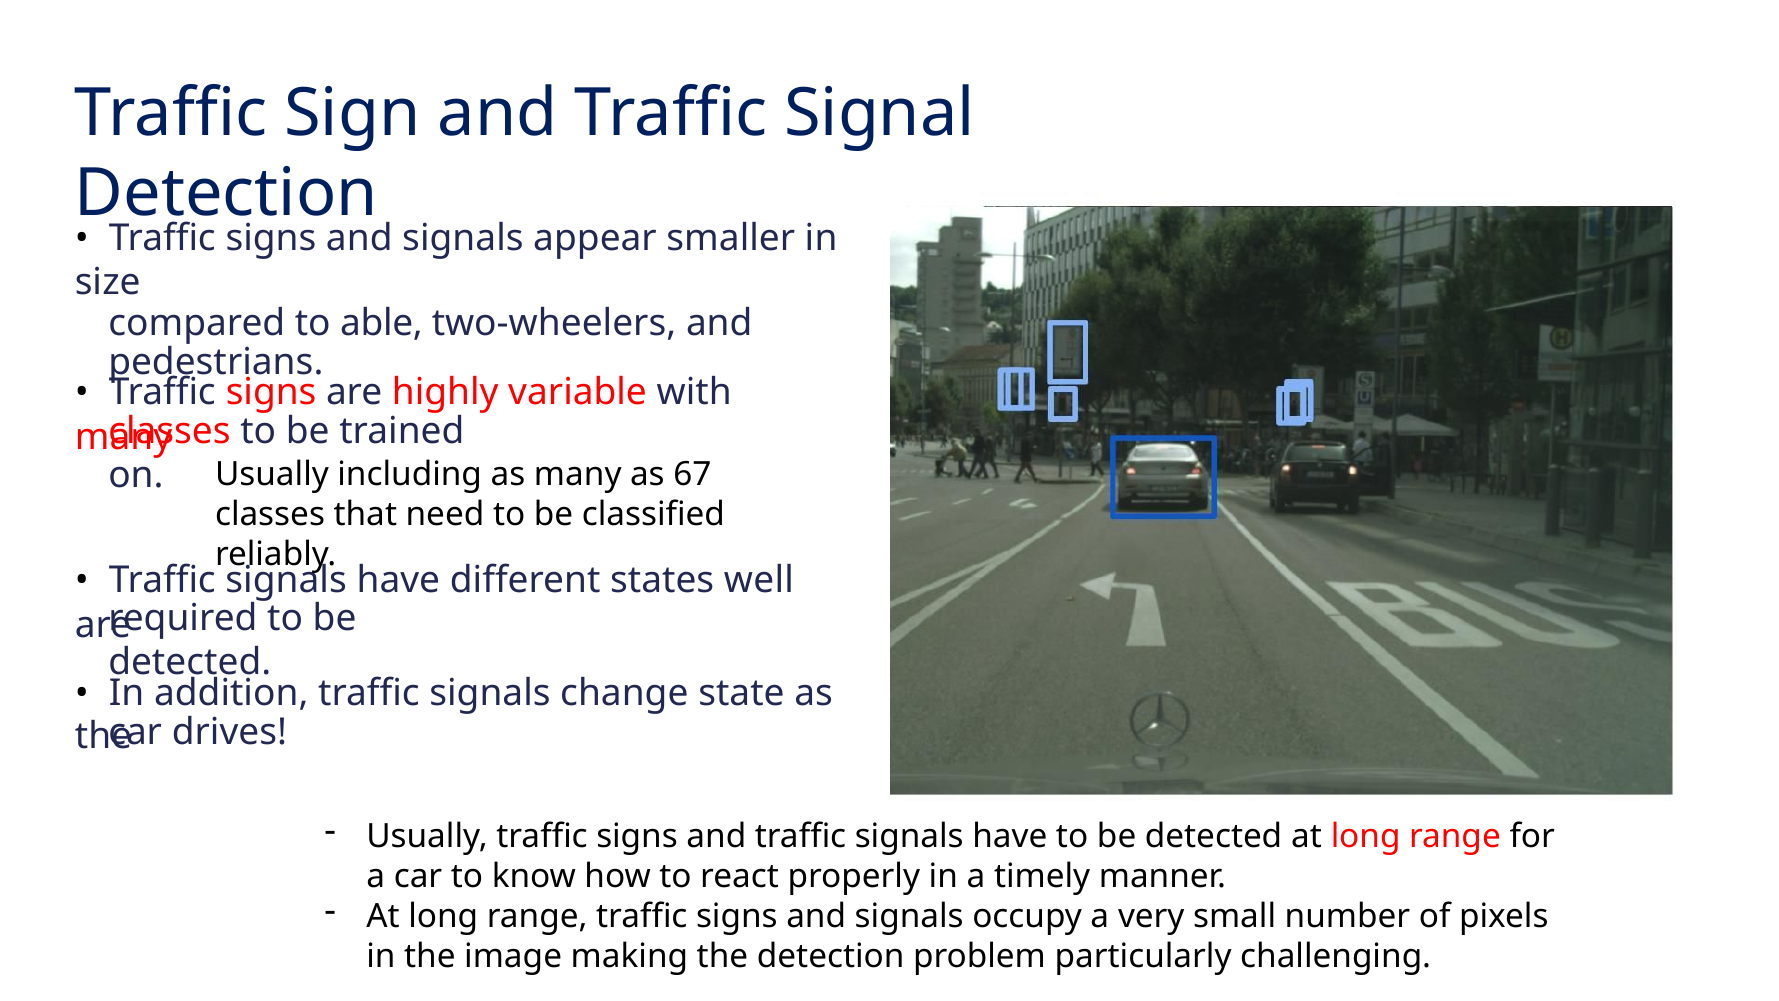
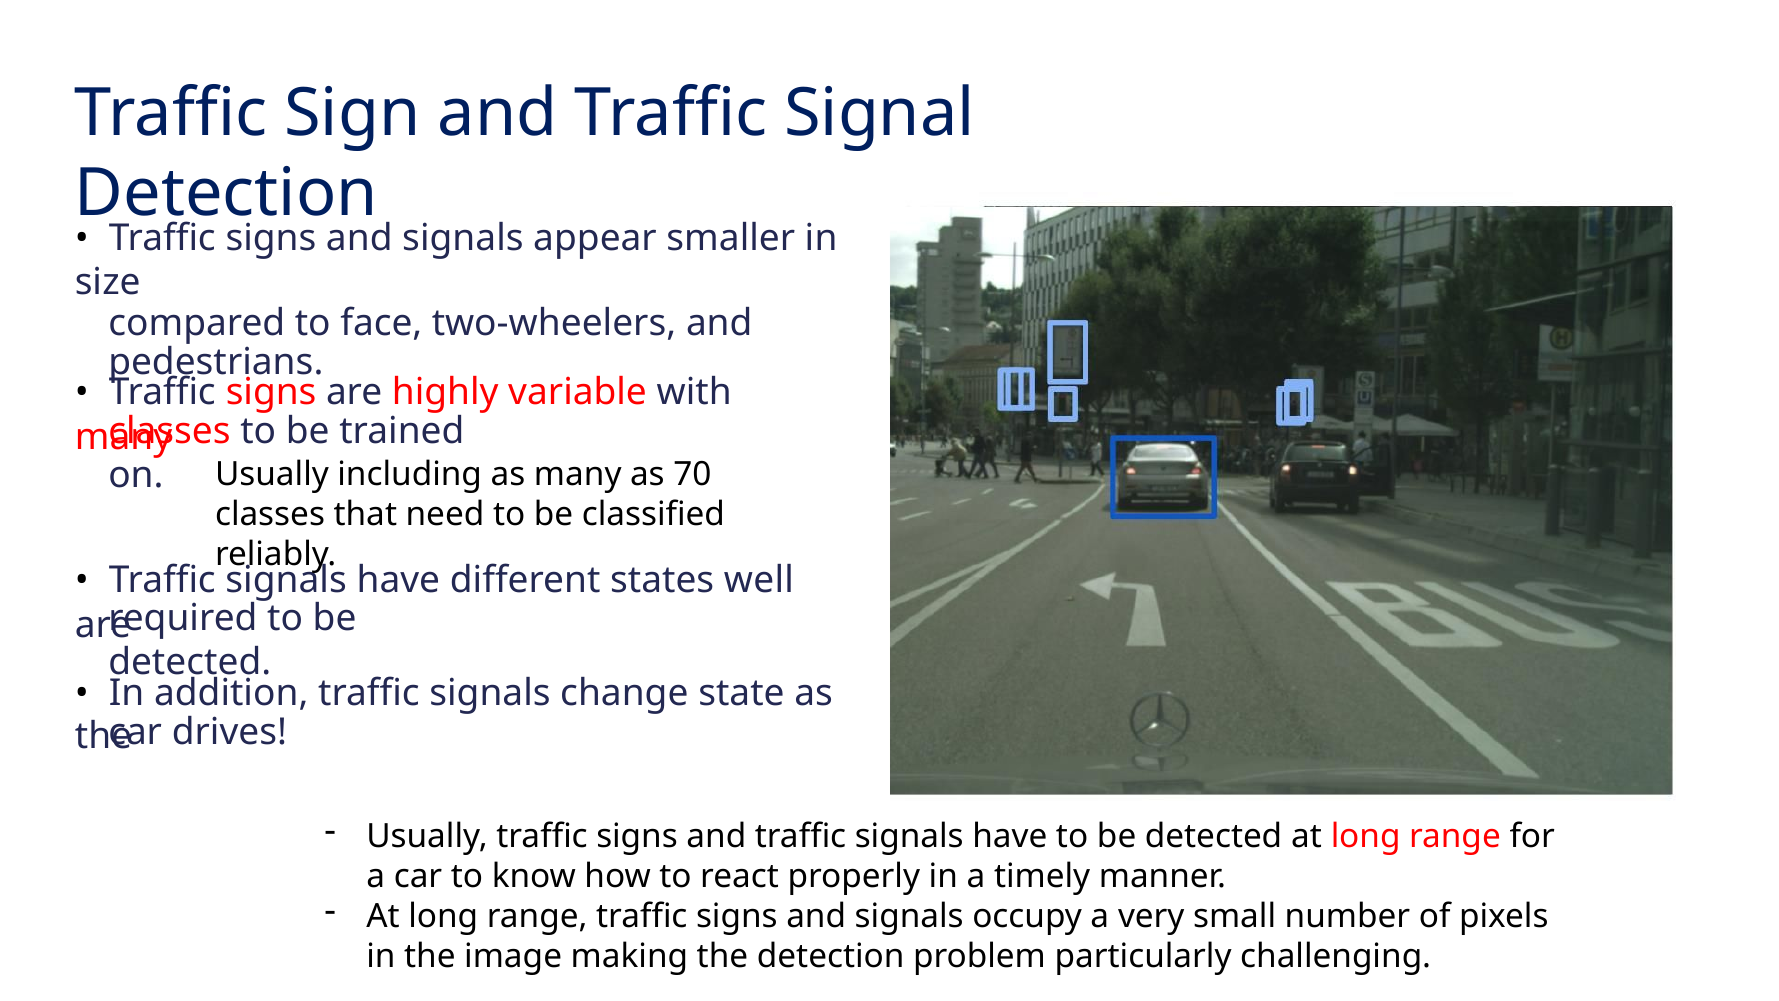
able: able -> face (381, 323)
67: 67 -> 70 (692, 474)
